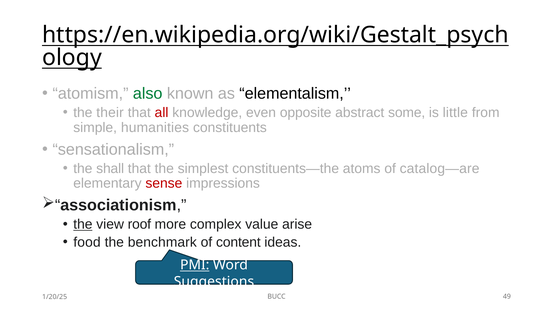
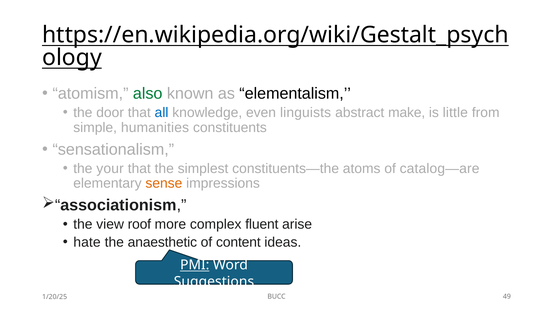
their: their -> door (110, 113)
all colour: red -> blue (162, 113)
opposite: opposite -> linguists (306, 113)
some: some -> make (407, 113)
shall: shall -> your (110, 168)
sense colour: red -> orange (164, 183)
the underline: present -> none (83, 224)
value: value -> fluent (262, 224)
food: food -> hate (87, 242)
benchmark: benchmark -> anaesthetic (162, 242)
